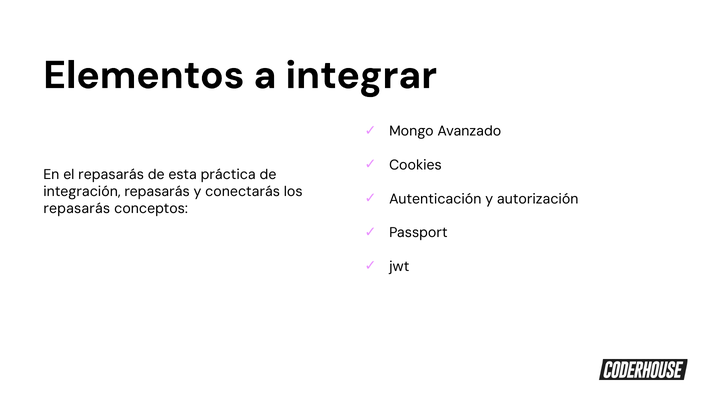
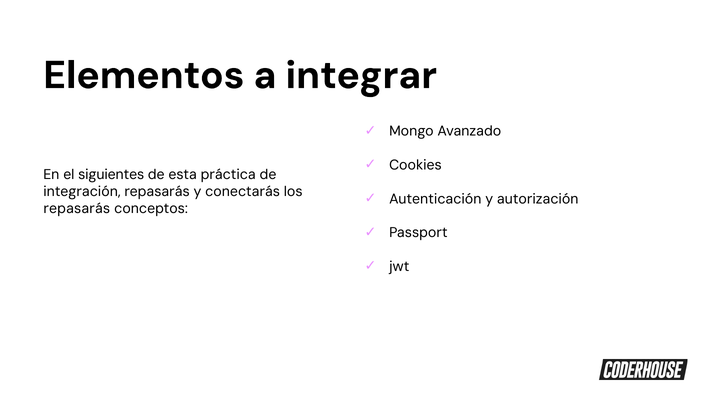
el repasarás: repasarás -> siguientes (111, 175)
